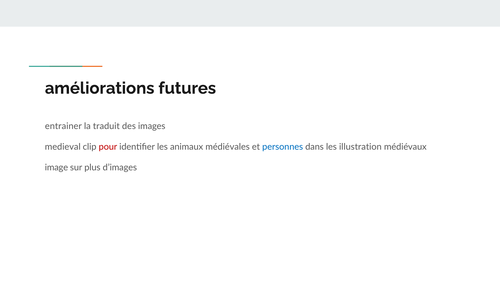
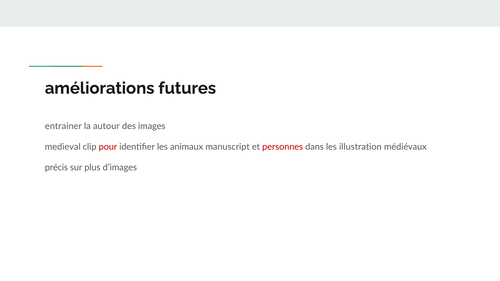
traduit: traduit -> autour (106, 126)
médiévales: médiévales -> manuscript (228, 147)
personnes colour: blue -> red (283, 147)
image: image -> précis (56, 168)
